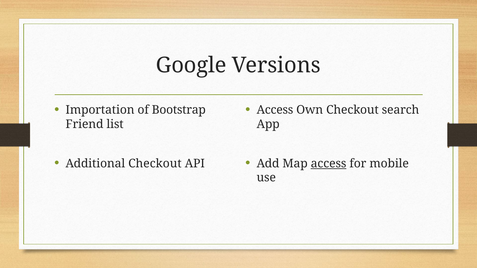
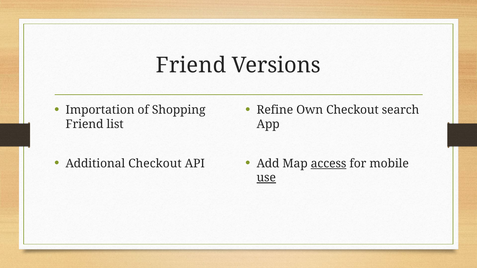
Google: Google -> Friend (191, 65)
Bootstrap: Bootstrap -> Shopping (179, 110)
Access: Access -> Refine (275, 110)
use underline: none -> present (266, 178)
